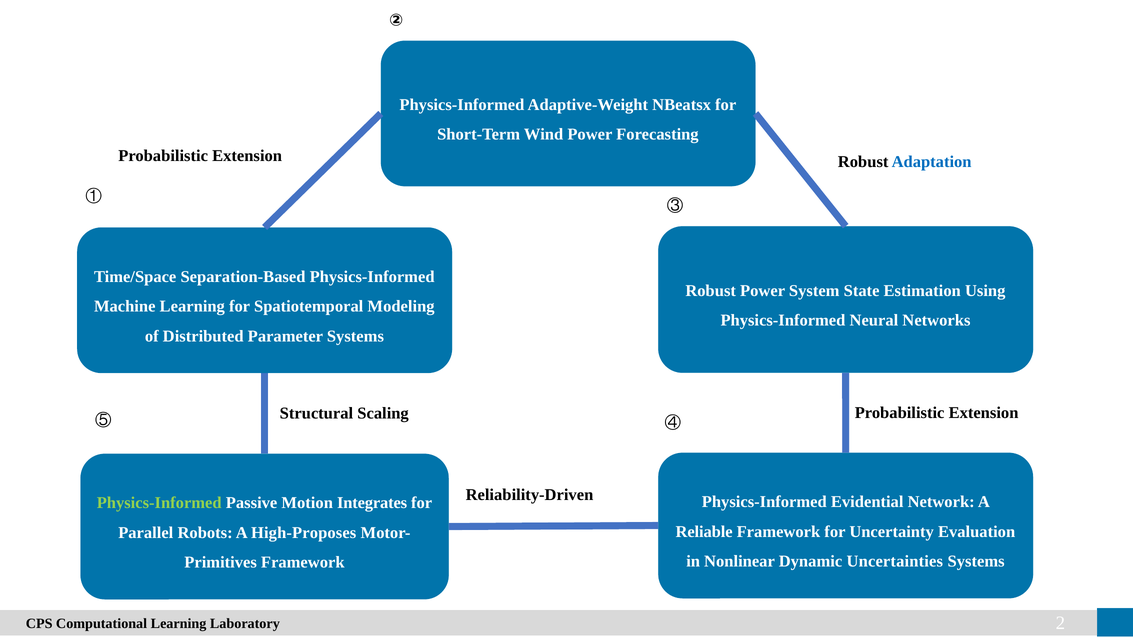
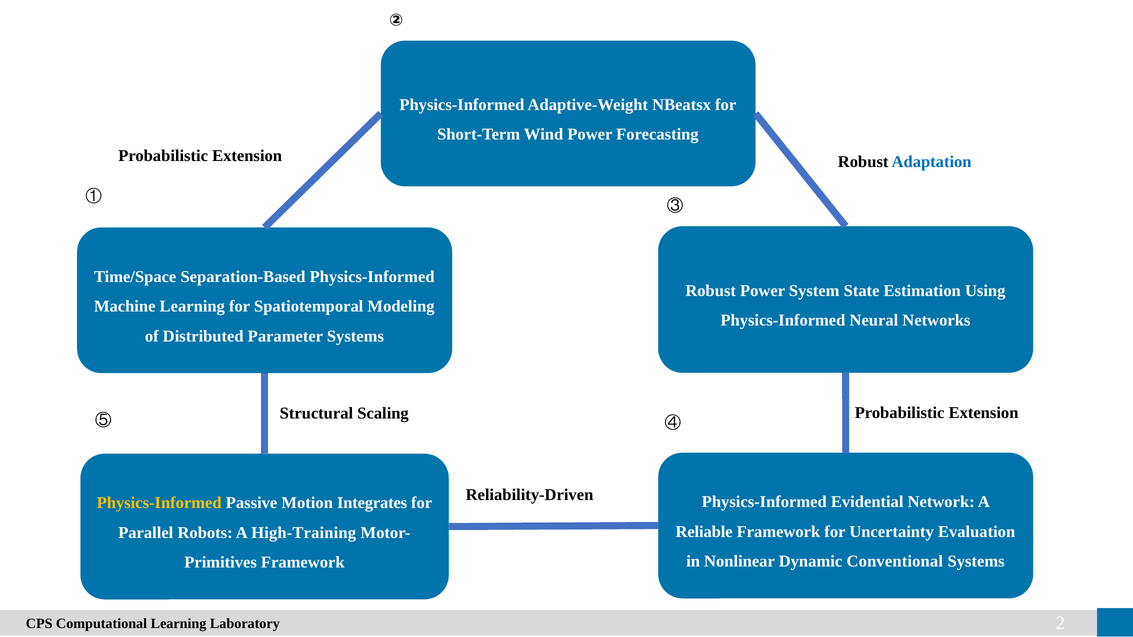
Physics-Informed colour: light green -> yellow (159, 503)
High-Proposes: High-Proposes -> High-Training (304, 533)
Uncertainties: Uncertainties -> Conventional (895, 562)
